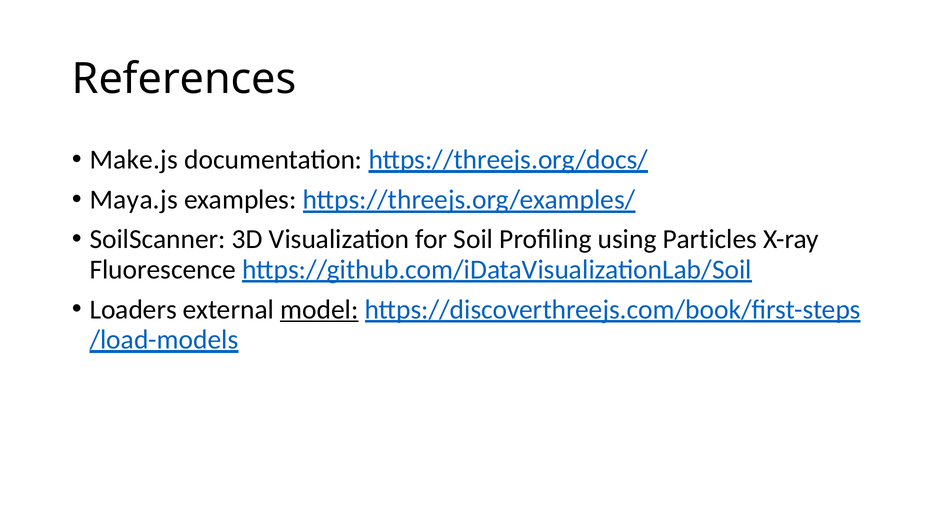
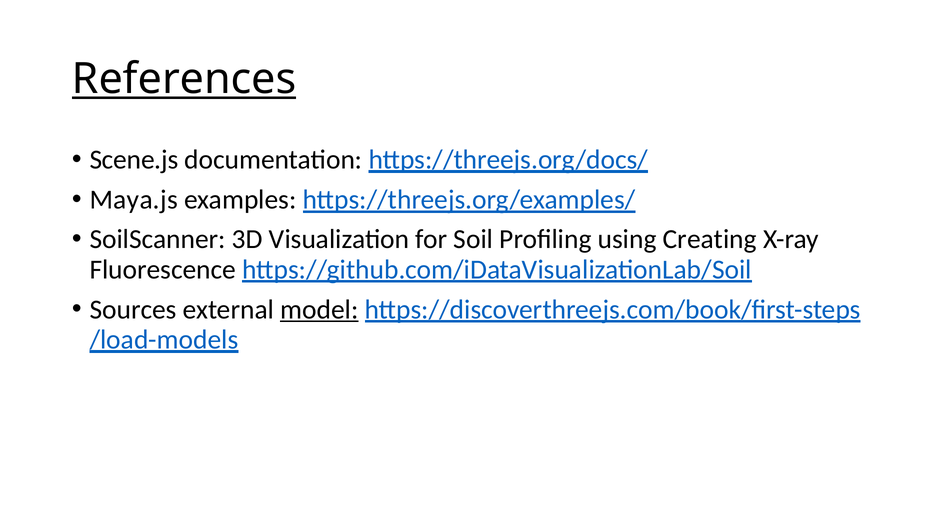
References underline: none -> present (184, 79)
Make.js: Make.js -> Scene.js (134, 160)
Particles: Particles -> Creating (710, 240)
Loaders: Loaders -> Sources (133, 310)
